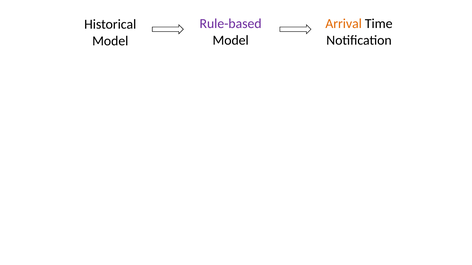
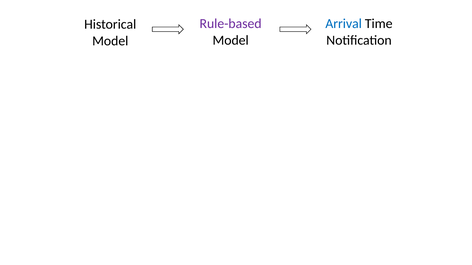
Arrival colour: orange -> blue (344, 24)
